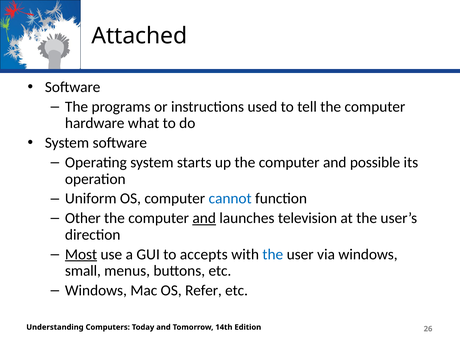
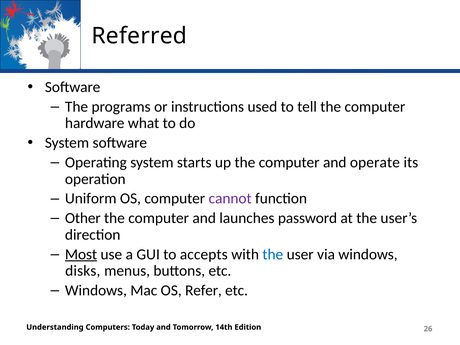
Attached: Attached -> Referred (139, 36)
possible: possible -> operate (375, 162)
cannot colour: blue -> purple (230, 199)
and underline: present -> none (204, 218)
television: television -> password (308, 218)
small: small -> disks (83, 271)
